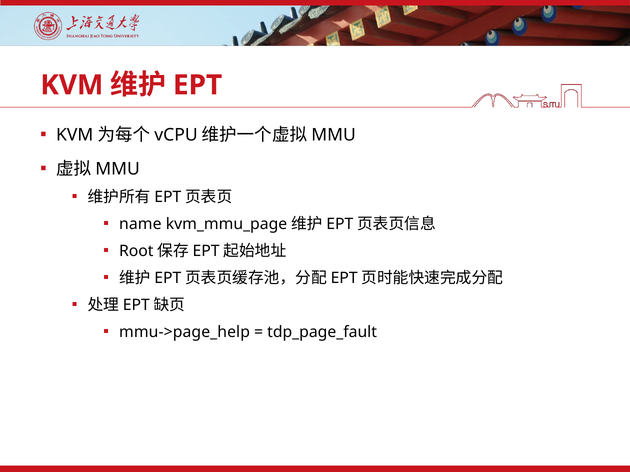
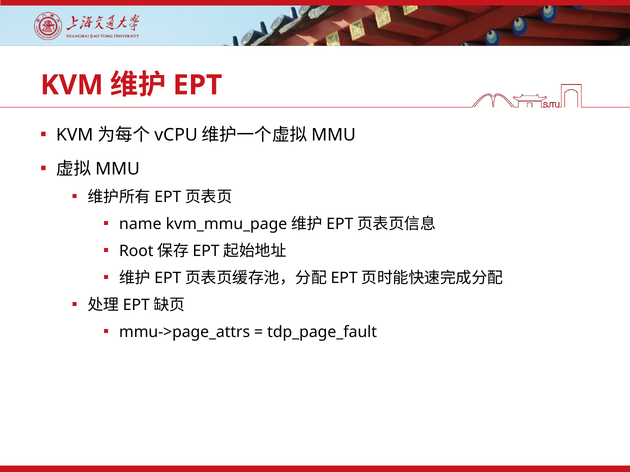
mmu->page_help: mmu->page_help -> mmu->page_attrs (185, 332)
